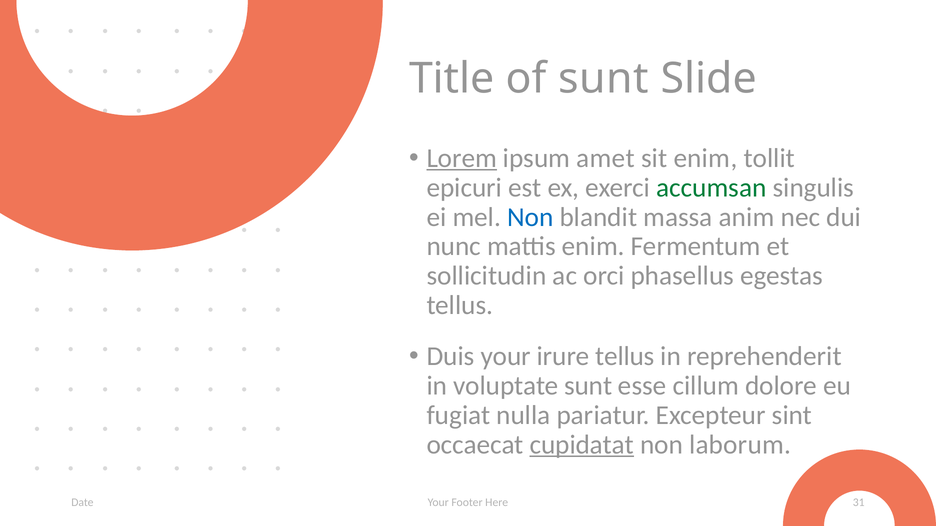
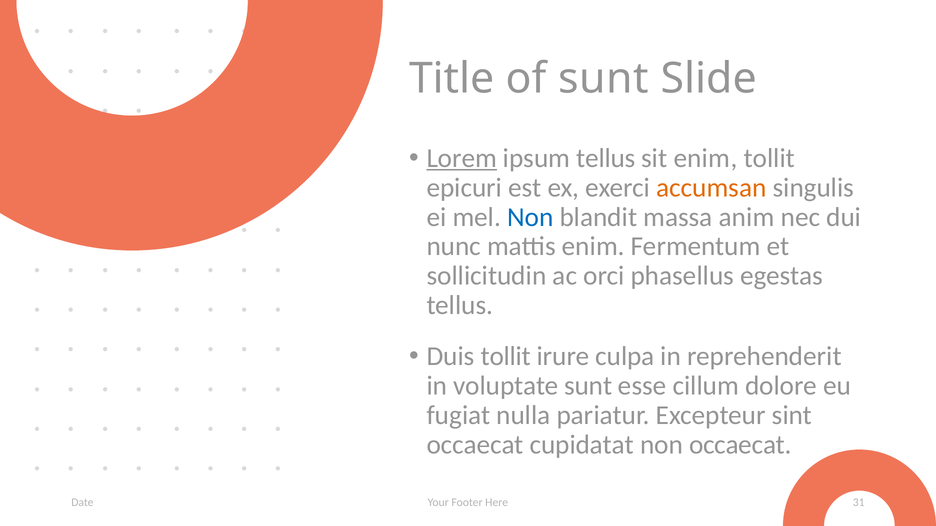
ipsum amet: amet -> tellus (606, 158)
accumsan colour: green -> orange (711, 188)
Duis your: your -> tollit (506, 357)
irure tellus: tellus -> culpa (625, 357)
cupidatat underline: present -> none (582, 445)
non laborum: laborum -> occaecat (740, 445)
